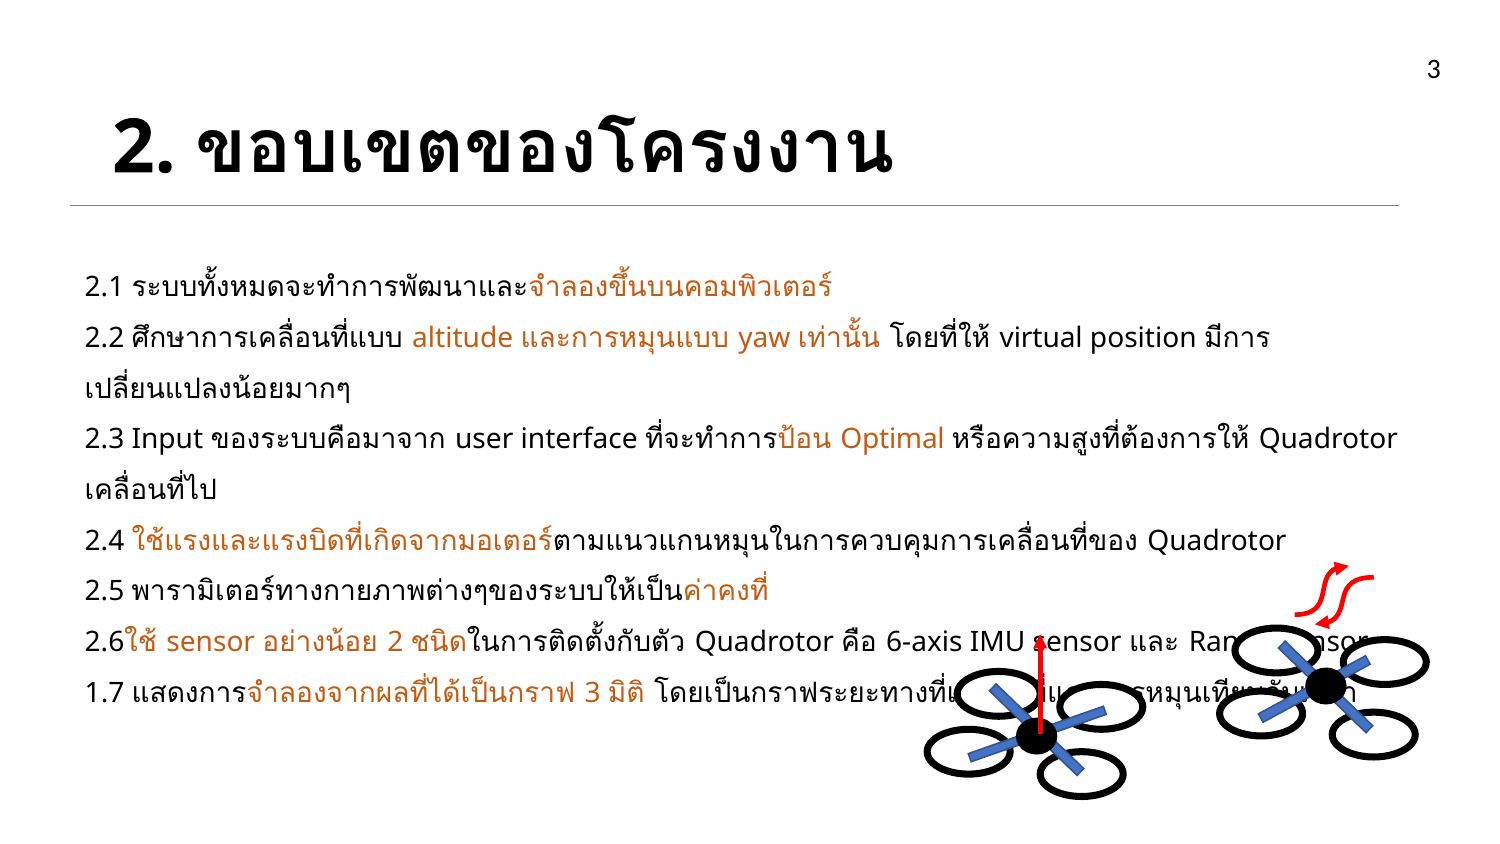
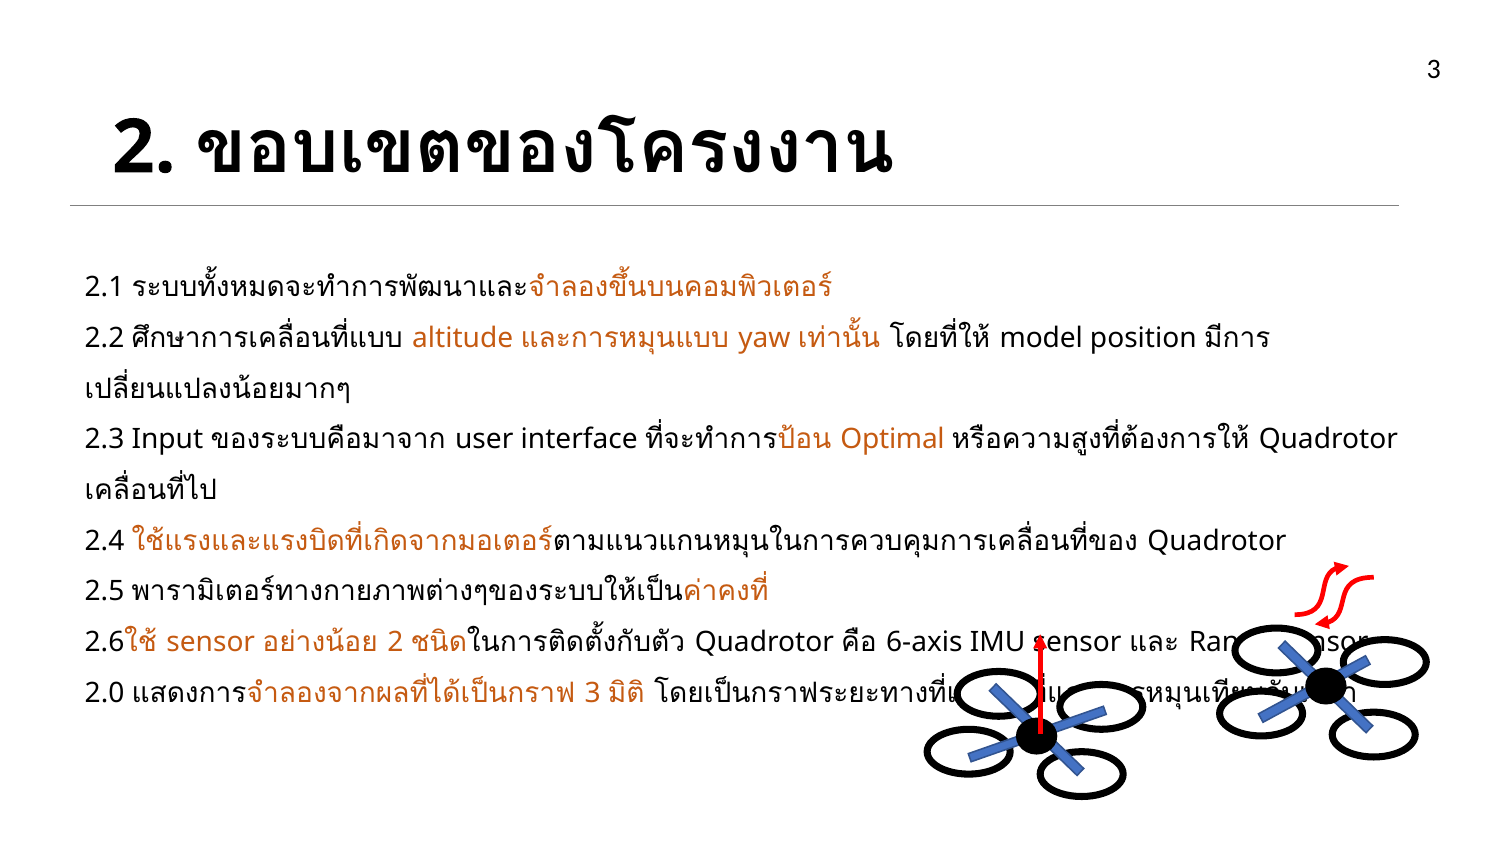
virtual: virtual -> model (1041, 338)
1.7: 1.7 -> 2.0 (105, 693)
